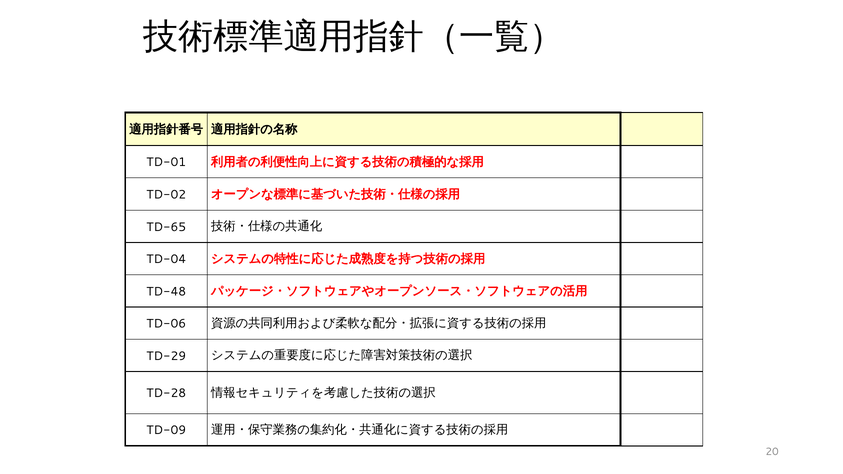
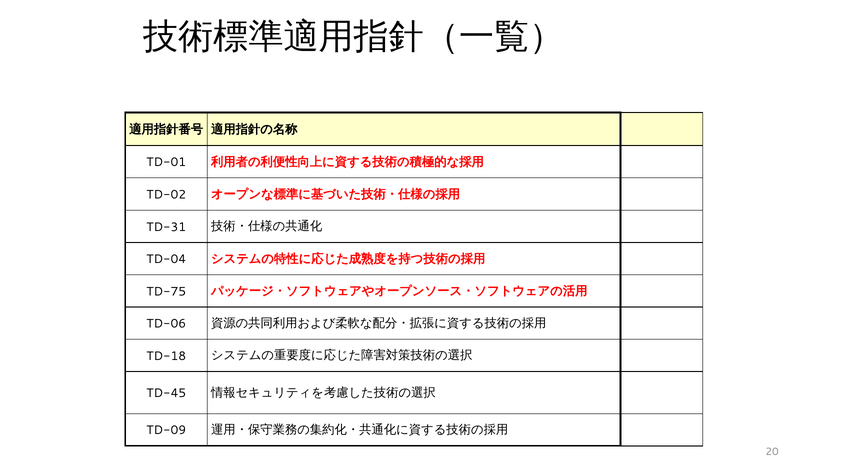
TD-65: TD-65 -> TD-31 (166, 227)
TD-48: TD-48 -> TD-75 (166, 292)
TD-29: TD-29 -> TD-18 (166, 356)
TD-28: TD-28 -> TD-45 (166, 393)
